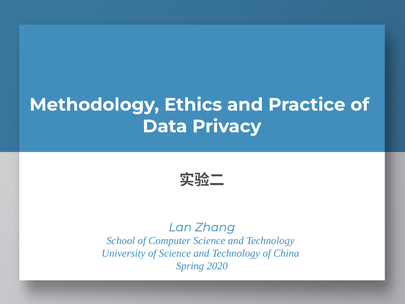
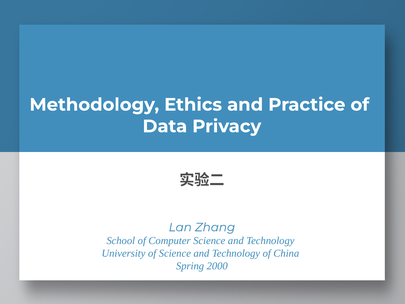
2020: 2020 -> 2000 (217, 266)
